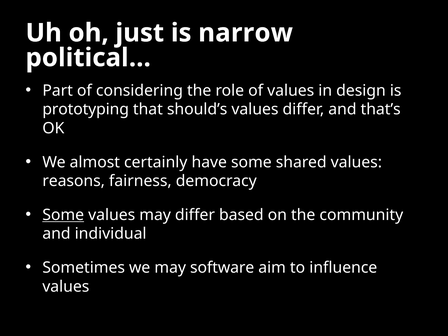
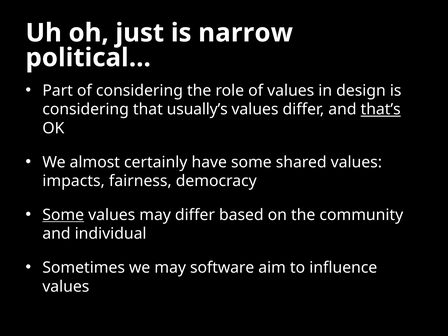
prototyping: prototyping -> considering (86, 109)
should’s: should’s -> usually’s (197, 109)
that’s underline: none -> present (381, 109)
reasons: reasons -> impacts (74, 181)
